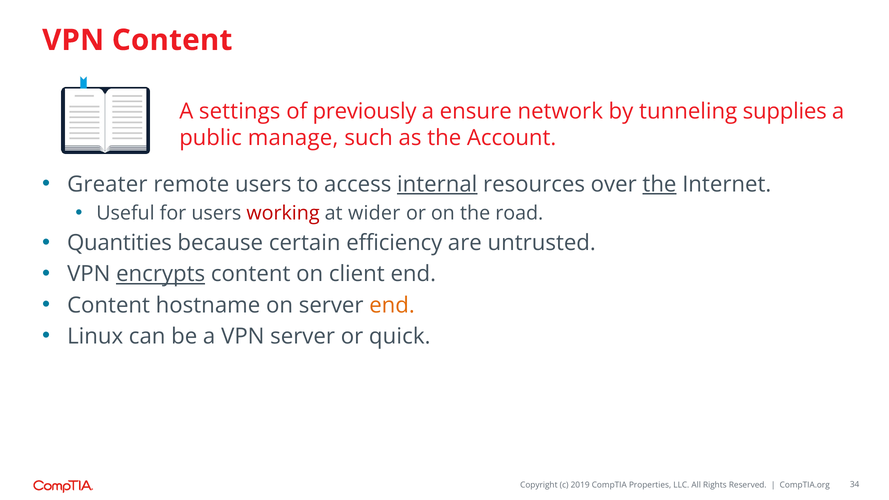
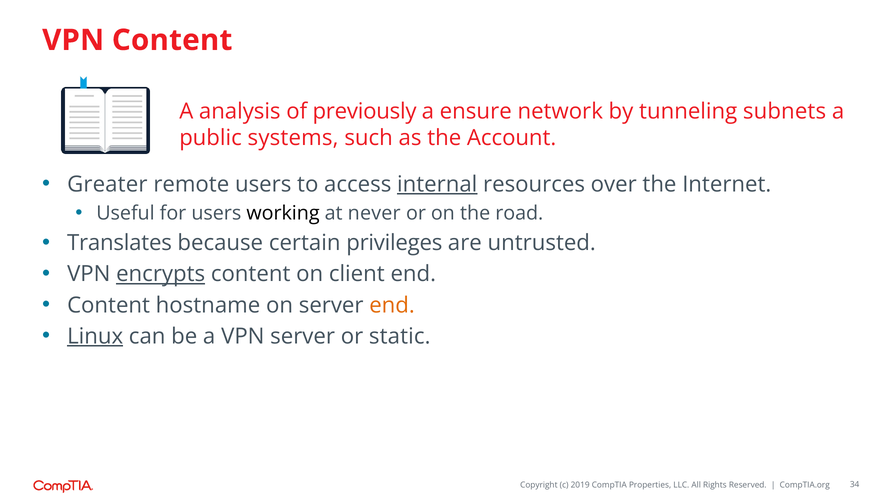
settings: settings -> analysis (240, 111)
supplies: supplies -> subnets (785, 111)
manage: manage -> systems (293, 138)
the underline: present -> none (659, 184)
working colour: red -> black (283, 213)
wider: wider -> never (374, 213)
Quantities: Quantities -> Translates (119, 243)
efficiency: efficiency -> privileges (394, 243)
Linux underline: none -> present (95, 336)
quick: quick -> static (400, 336)
